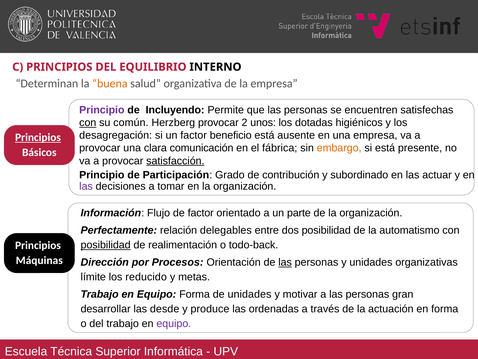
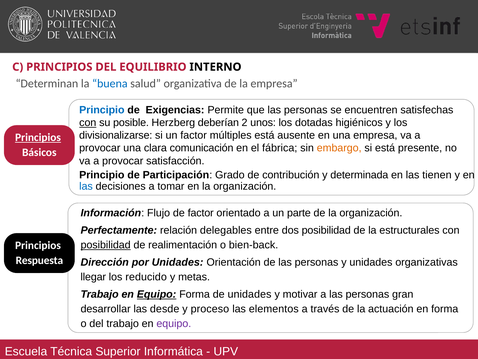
buena colour: orange -> blue (110, 83)
Principio colour: purple -> blue (102, 110)
Incluyendo: Incluyendo -> Exigencias (175, 110)
común: común -> posible (131, 122)
Herzberg provocar: provocar -> deberían (218, 122)
desagregación: desagregación -> divisionalizarse (116, 135)
beneficio: beneficio -> múltiples (231, 135)
satisfacción underline: present -> none (175, 161)
subordinado: subordinado -> determinada (359, 175)
actuar: actuar -> tienen (437, 175)
las colour: purple -> blue (86, 186)
automatismo: automatismo -> estructurales (409, 230)
todo-back: todo-back -> bien-back (254, 245)
Máquinas: Máquinas -> Respuesta (39, 260)
por Procesos: Procesos -> Unidades (178, 262)
las underline: present -> none (285, 262)
límite: límite -> llegar (93, 277)
Equipo underline: none -> present (157, 294)
produce: produce -> proceso (210, 309)
ordenadas: ordenadas -> elementos (274, 309)
